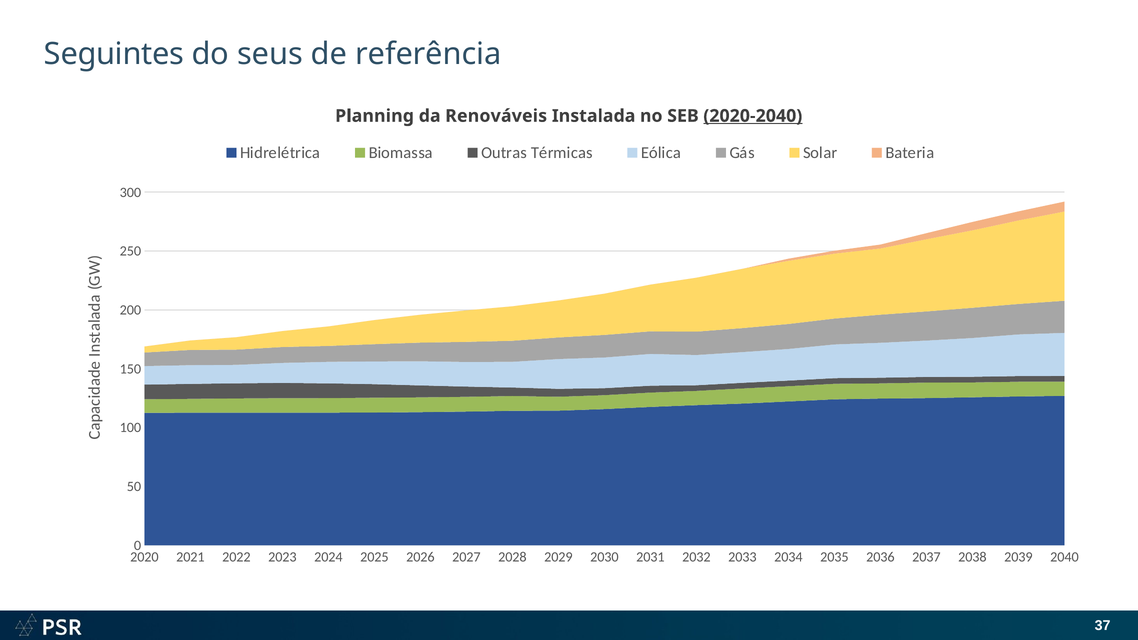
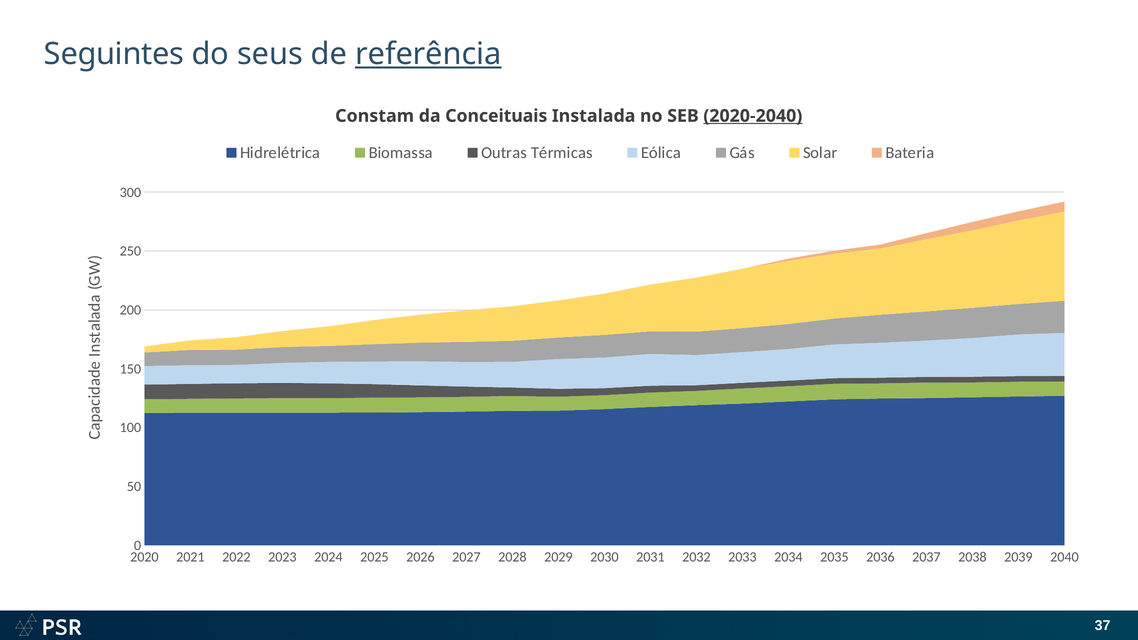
referência underline: none -> present (428, 54)
Planning: Planning -> Constam (375, 116)
Renováveis: Renováveis -> Conceituais (496, 116)
